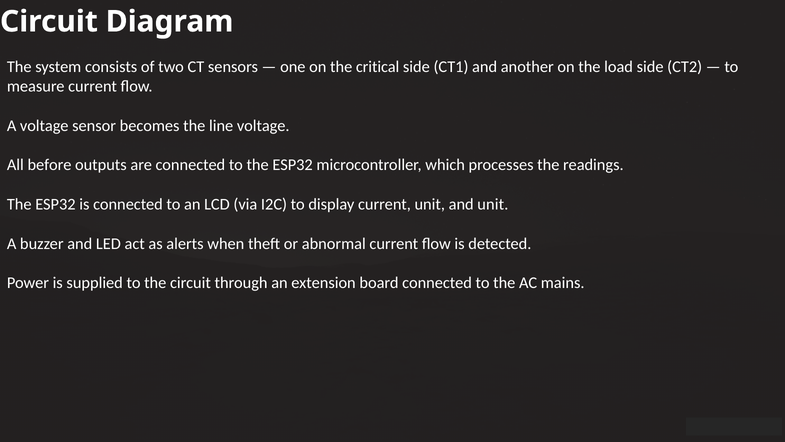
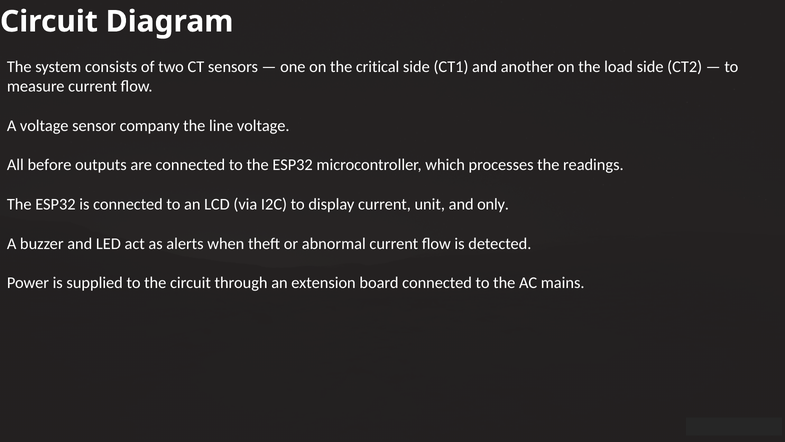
becomes: becomes -> company (150, 126)
and unit: unit -> only (493, 204)
